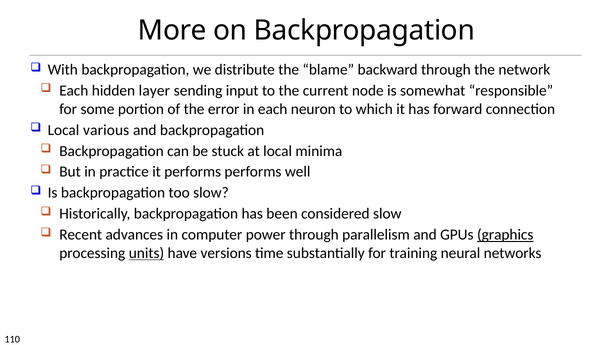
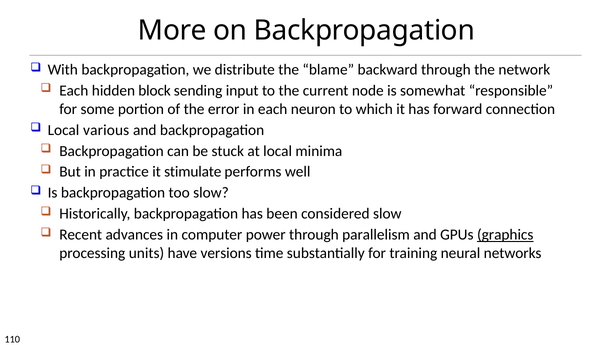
layer: layer -> block (155, 91)
it performs: performs -> stimulate (193, 172)
units underline: present -> none (146, 253)
